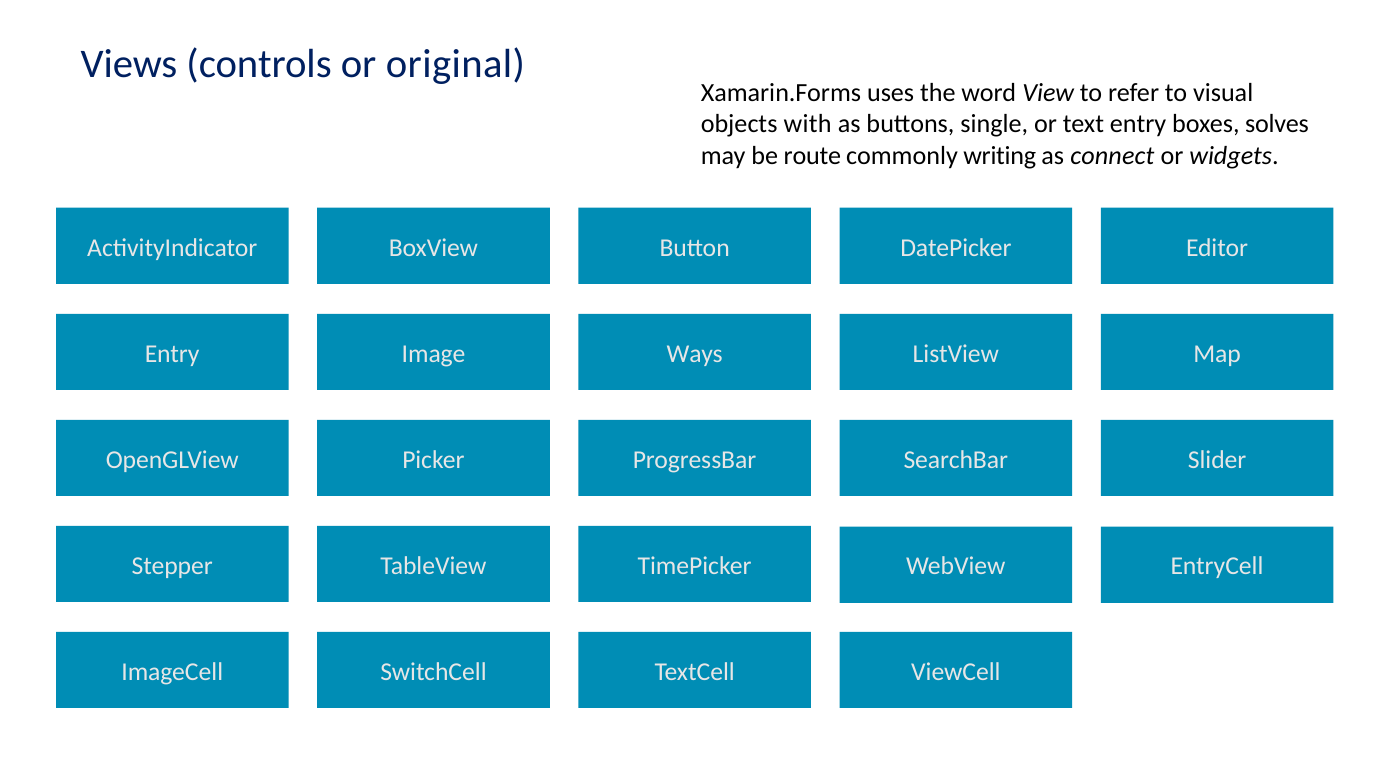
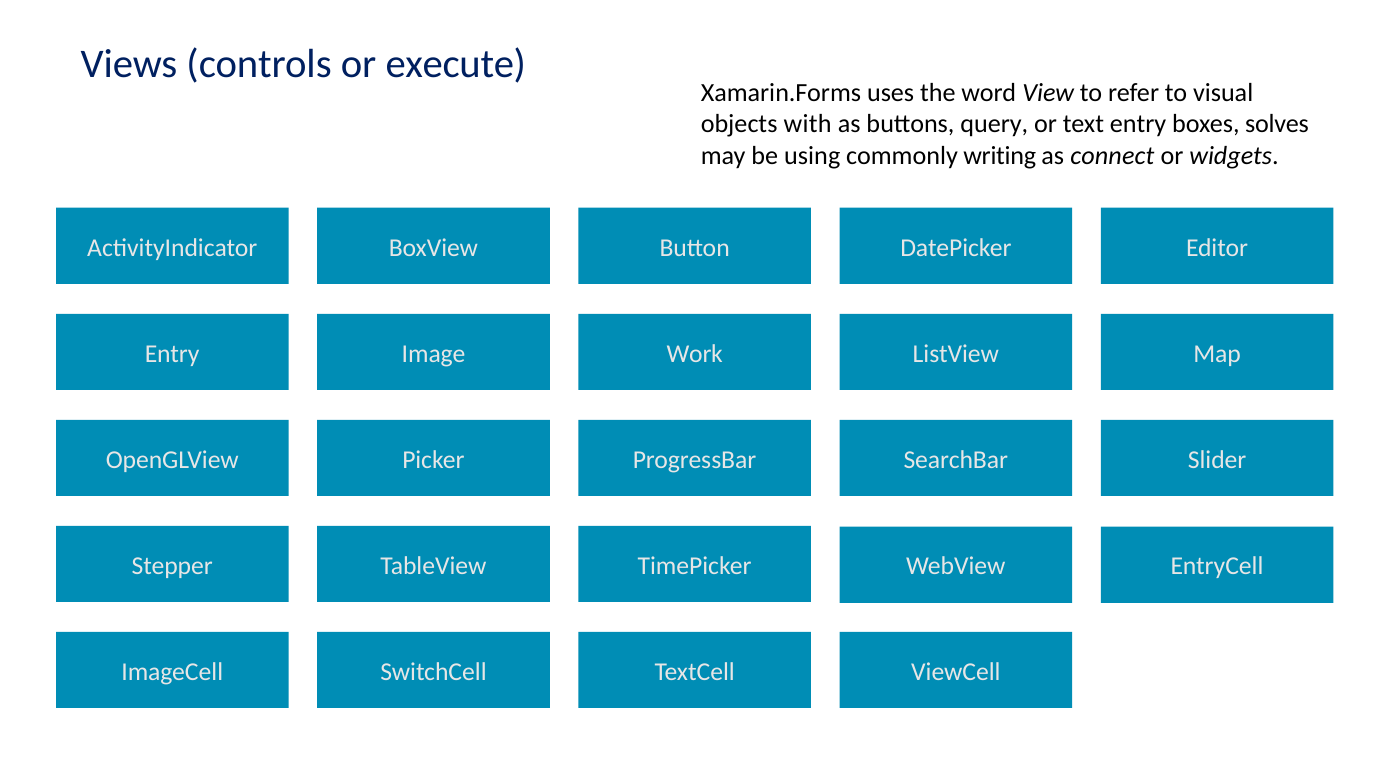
original: original -> execute (456, 65)
single: single -> query (994, 124)
route: route -> using (812, 156)
Ways: Ways -> Work (695, 354)
